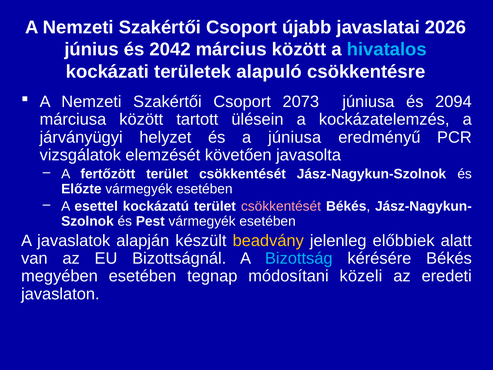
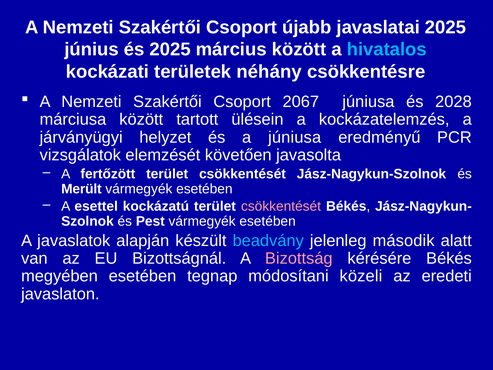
javaslatai 2026: 2026 -> 2025 (446, 27)
és 2042: 2042 -> 2025 (170, 49)
alapuló: alapuló -> néhány (269, 72)
2073: 2073 -> 2067 (301, 102)
2094: 2094 -> 2028 (453, 102)
Előzte: Előzte -> Merült (81, 189)
beadvány colour: yellow -> light blue (268, 241)
előbbiek: előbbiek -> második (404, 241)
Bizottság colour: light blue -> pink (299, 258)
